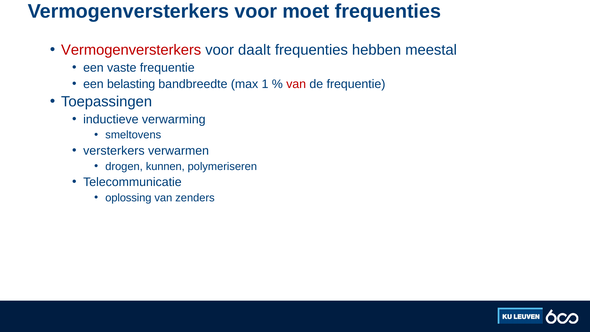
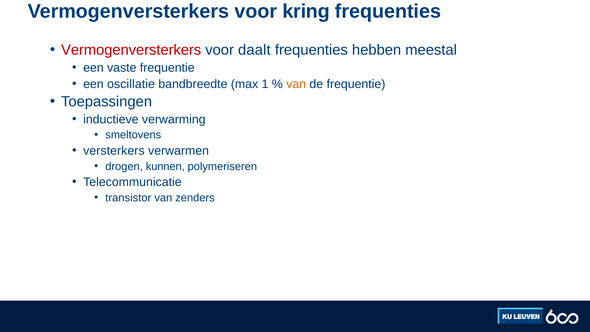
moet: moet -> kring (306, 11)
belasting: belasting -> oscillatie (131, 84)
van colour: red -> orange (296, 84)
oplossing: oplossing -> transistor (128, 198)
